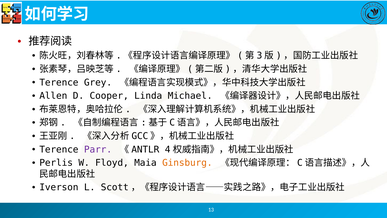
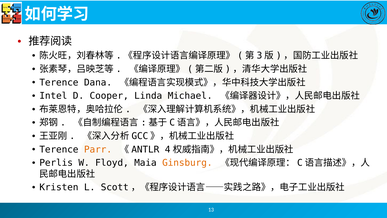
Grey: Grey -> Dana (98, 82)
Allen: Allen -> Intel (53, 96)
Parr colour: purple -> orange (98, 149)
Iverson: Iverson -> Kristen (59, 187)
